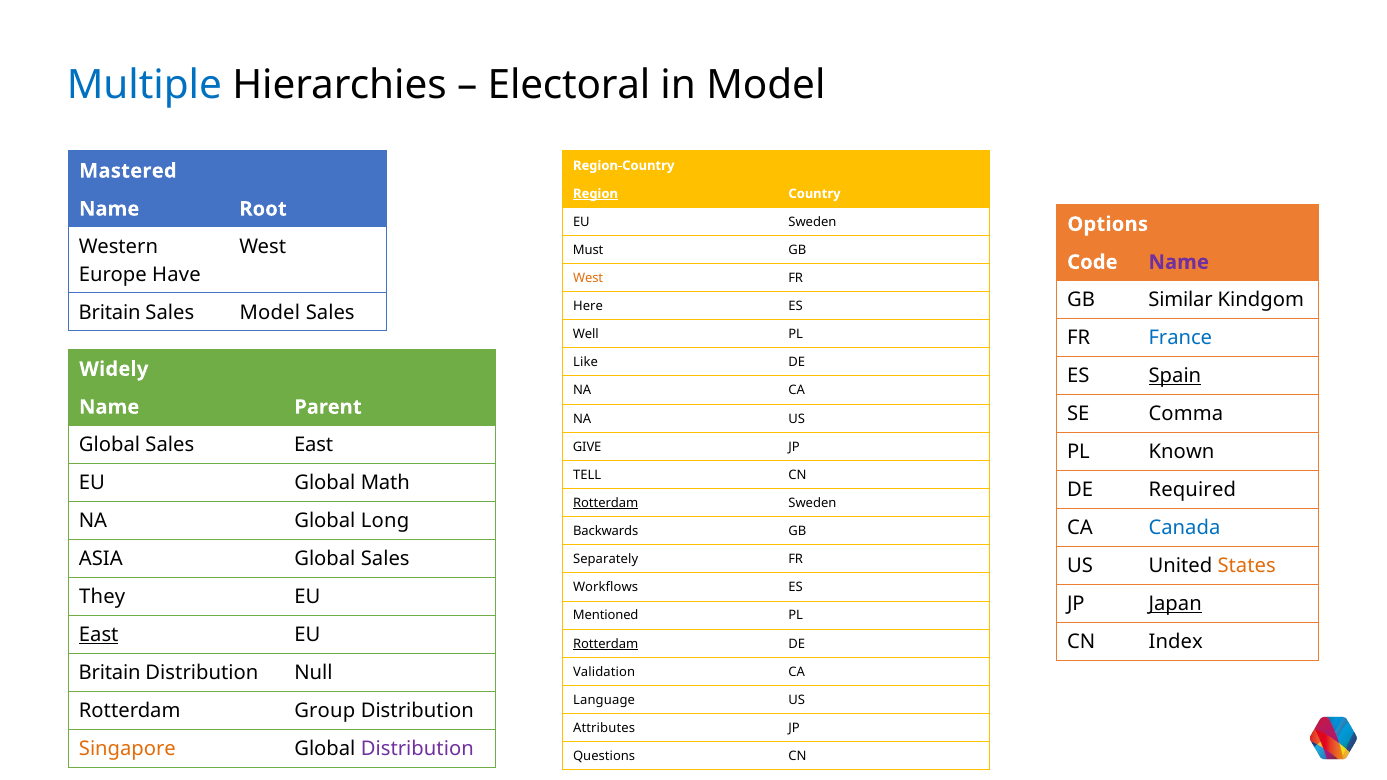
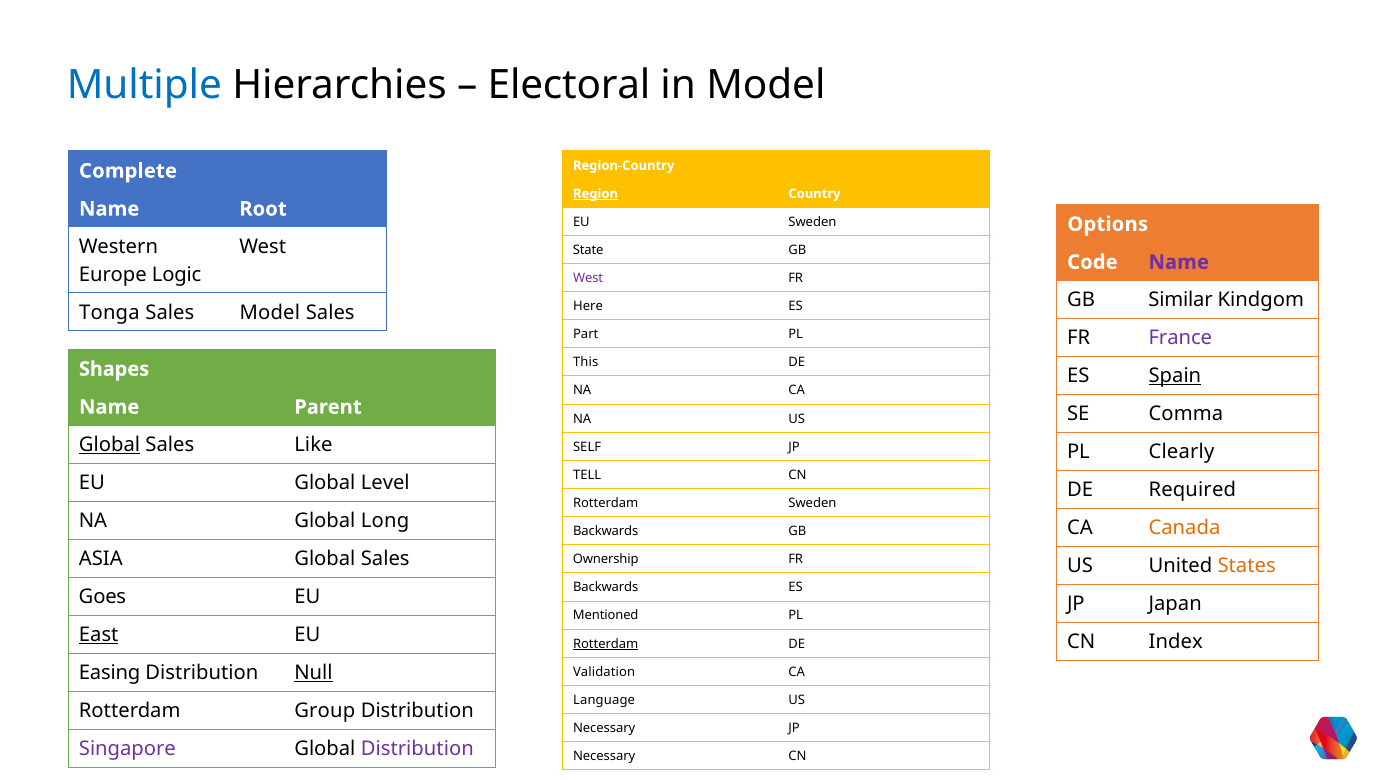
Mastered: Mastered -> Complete (128, 171)
Must: Must -> State (588, 250)
Have: Have -> Logic (177, 275)
West colour: orange -> purple (588, 278)
Britain: Britain -> Tonga (109, 313)
Well: Well -> Part (586, 334)
France colour: blue -> purple (1180, 338)
Like: Like -> This (586, 363)
Widely: Widely -> Shapes (114, 369)
Global underline: none -> present (110, 445)
Sales East: East -> Like (313, 445)
GIVE: GIVE -> SELF (587, 447)
Known: Known -> Clearly (1181, 452)
Math: Math -> Level (385, 483)
Rotterdam underline: present -> none (606, 503)
Canada colour: blue -> orange (1184, 528)
Separately: Separately -> Ownership (606, 559)
Workflows: Workflows -> Backwards (606, 588)
They: They -> Goes (102, 597)
Japan underline: present -> none (1175, 604)
Britain: Britain -> Easing (110, 673)
Null underline: none -> present (313, 673)
Attributes: Attributes -> Necessary (604, 728)
Singapore colour: orange -> purple (127, 749)
Questions: Questions -> Necessary (604, 756)
